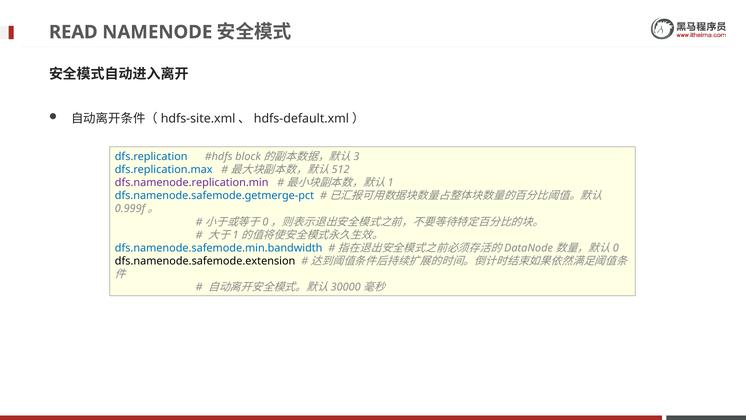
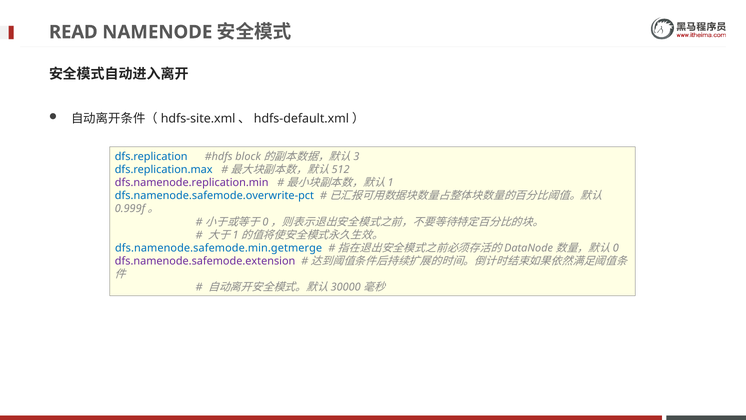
dfs.namenode.safemode.getmerge-pct: dfs.namenode.safemode.getmerge-pct -> dfs.namenode.safemode.overwrite-pct (214, 196)
dfs.namenode.safemode.min.bandwidth: dfs.namenode.safemode.min.bandwidth -> dfs.namenode.safemode.min.getmerge (219, 248)
dfs.namenode.safemode.extension colour: black -> purple (205, 261)
